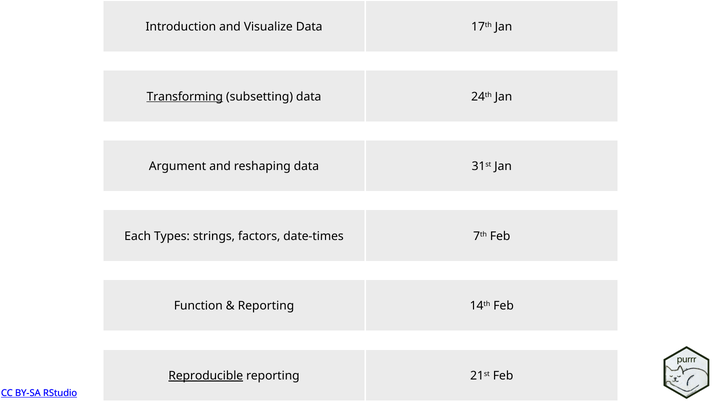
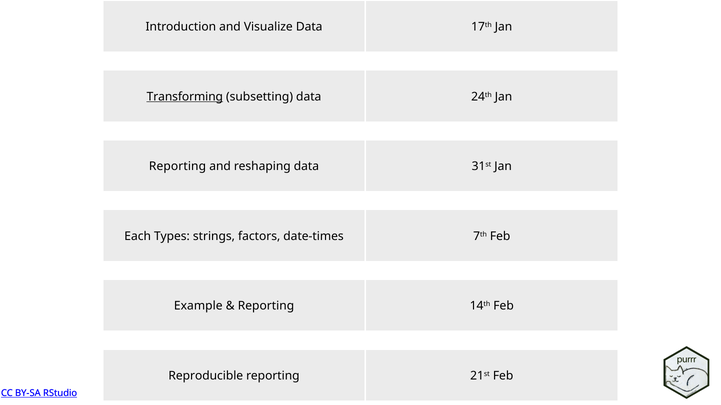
Argument: Argument -> Reporting (178, 167)
Function: Function -> Example (198, 306)
Reproducible underline: present -> none (206, 376)
